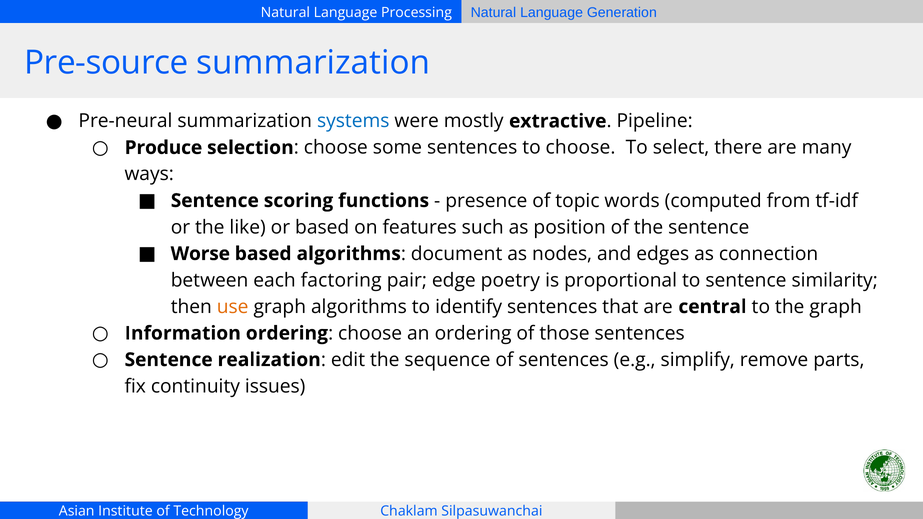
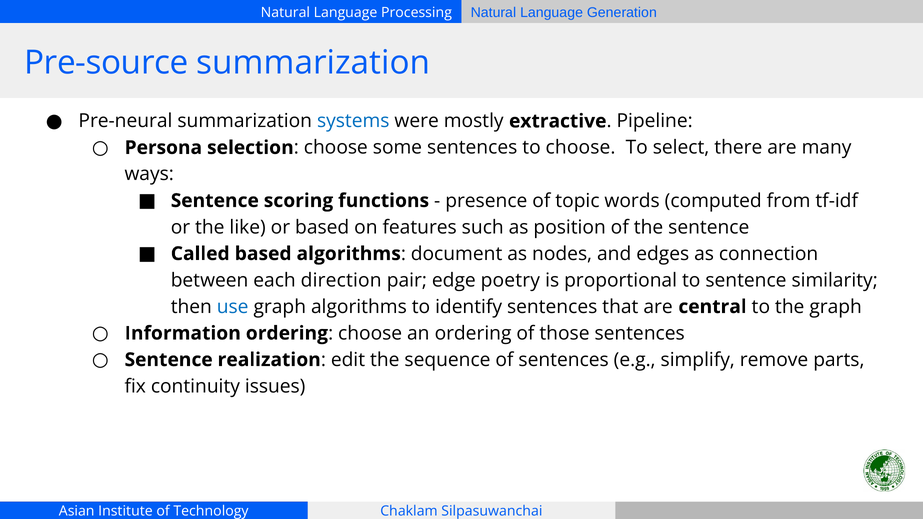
Produce: Produce -> Persona (163, 148)
Worse: Worse -> Called (200, 254)
factoring: factoring -> direction (341, 280)
use colour: orange -> blue (233, 307)
